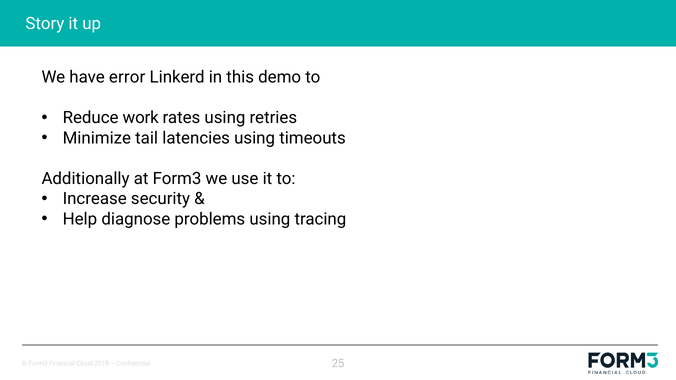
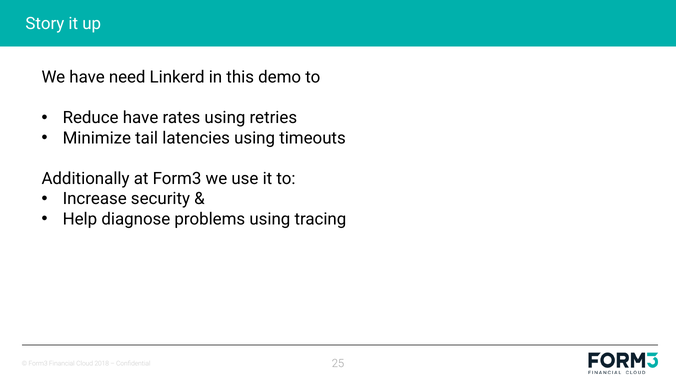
error: error -> need (127, 77)
Reduce work: work -> have (141, 118)
